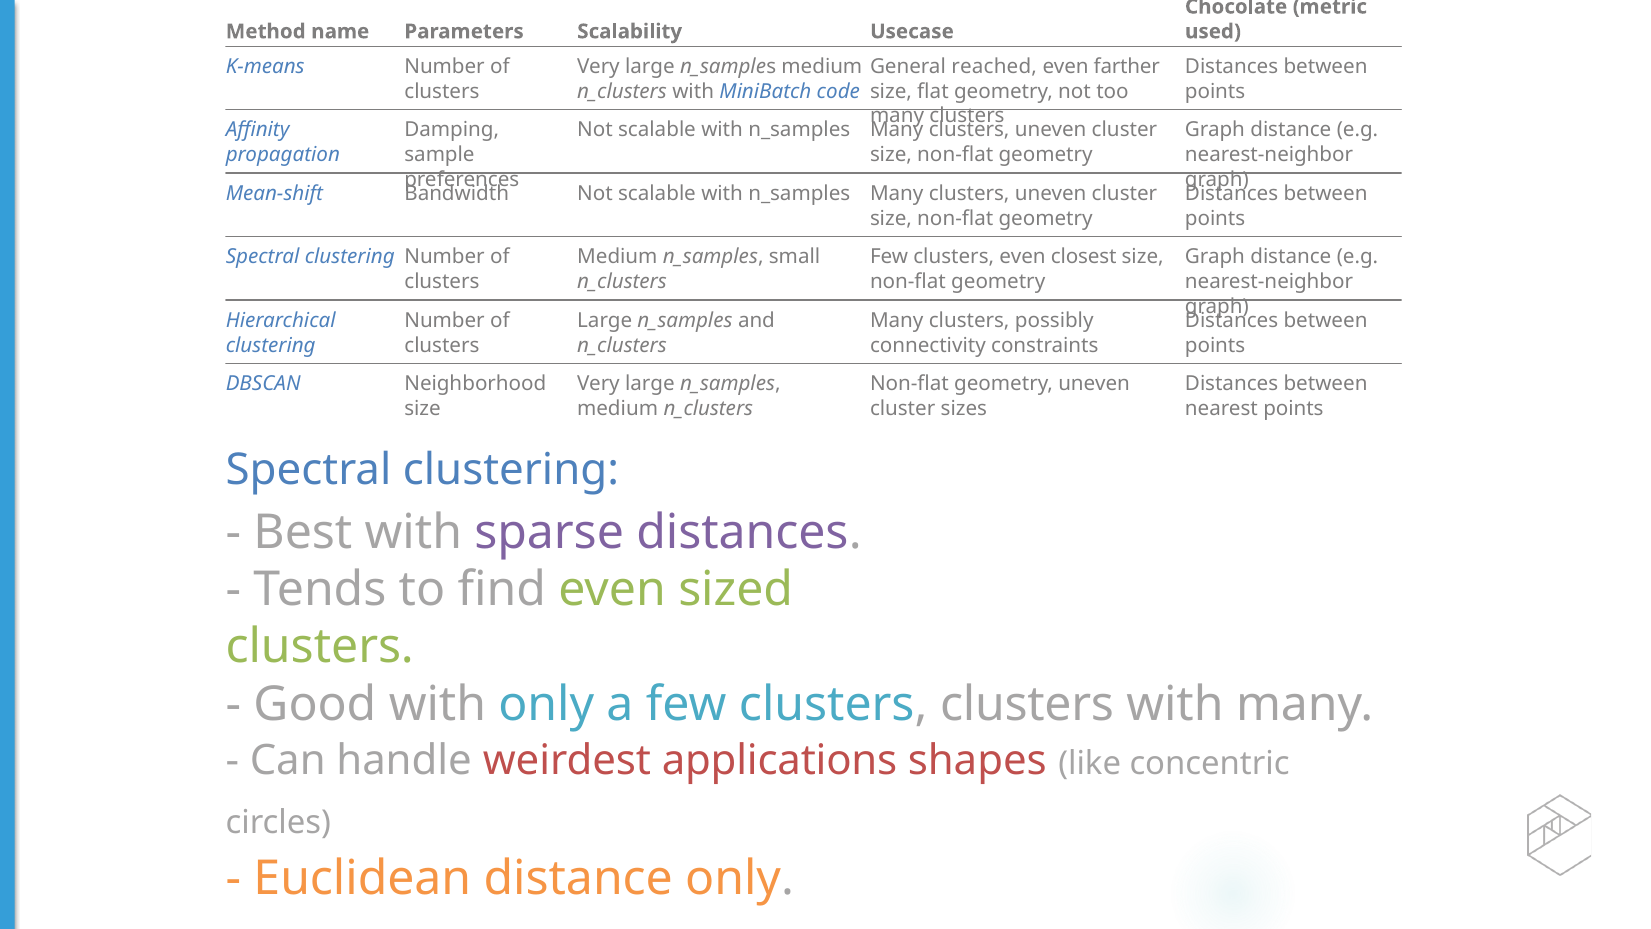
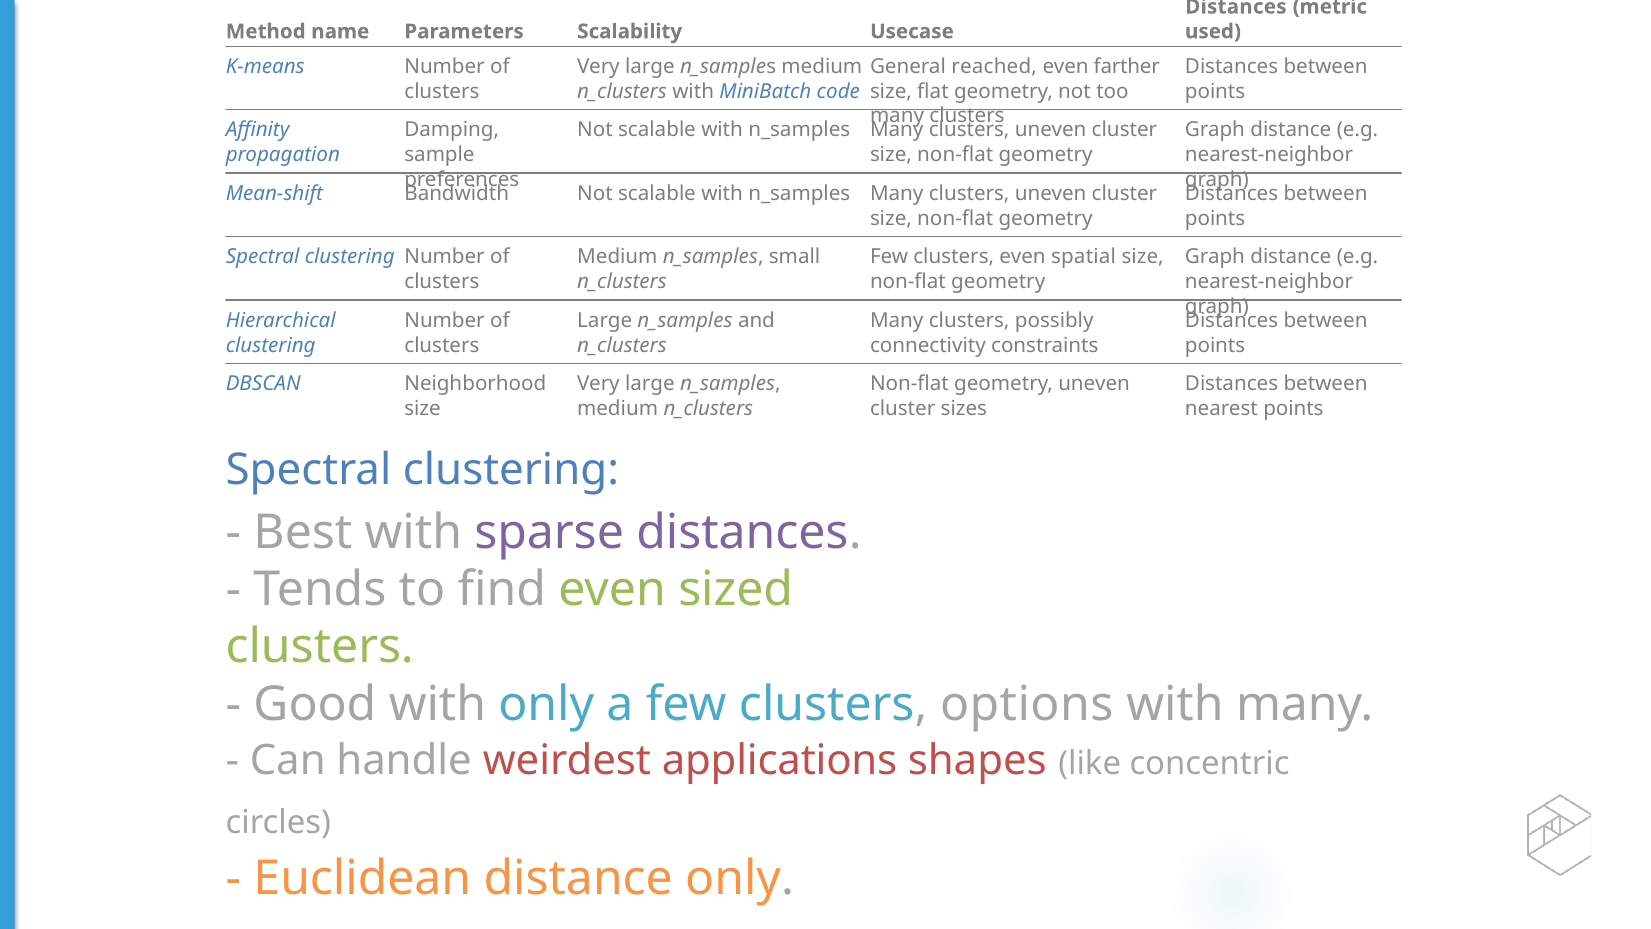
Chocolate: Chocolate -> Distances (1236, 7)
closest: closest -> spatial (1084, 257)
clusters clusters: clusters -> options (1027, 704)
